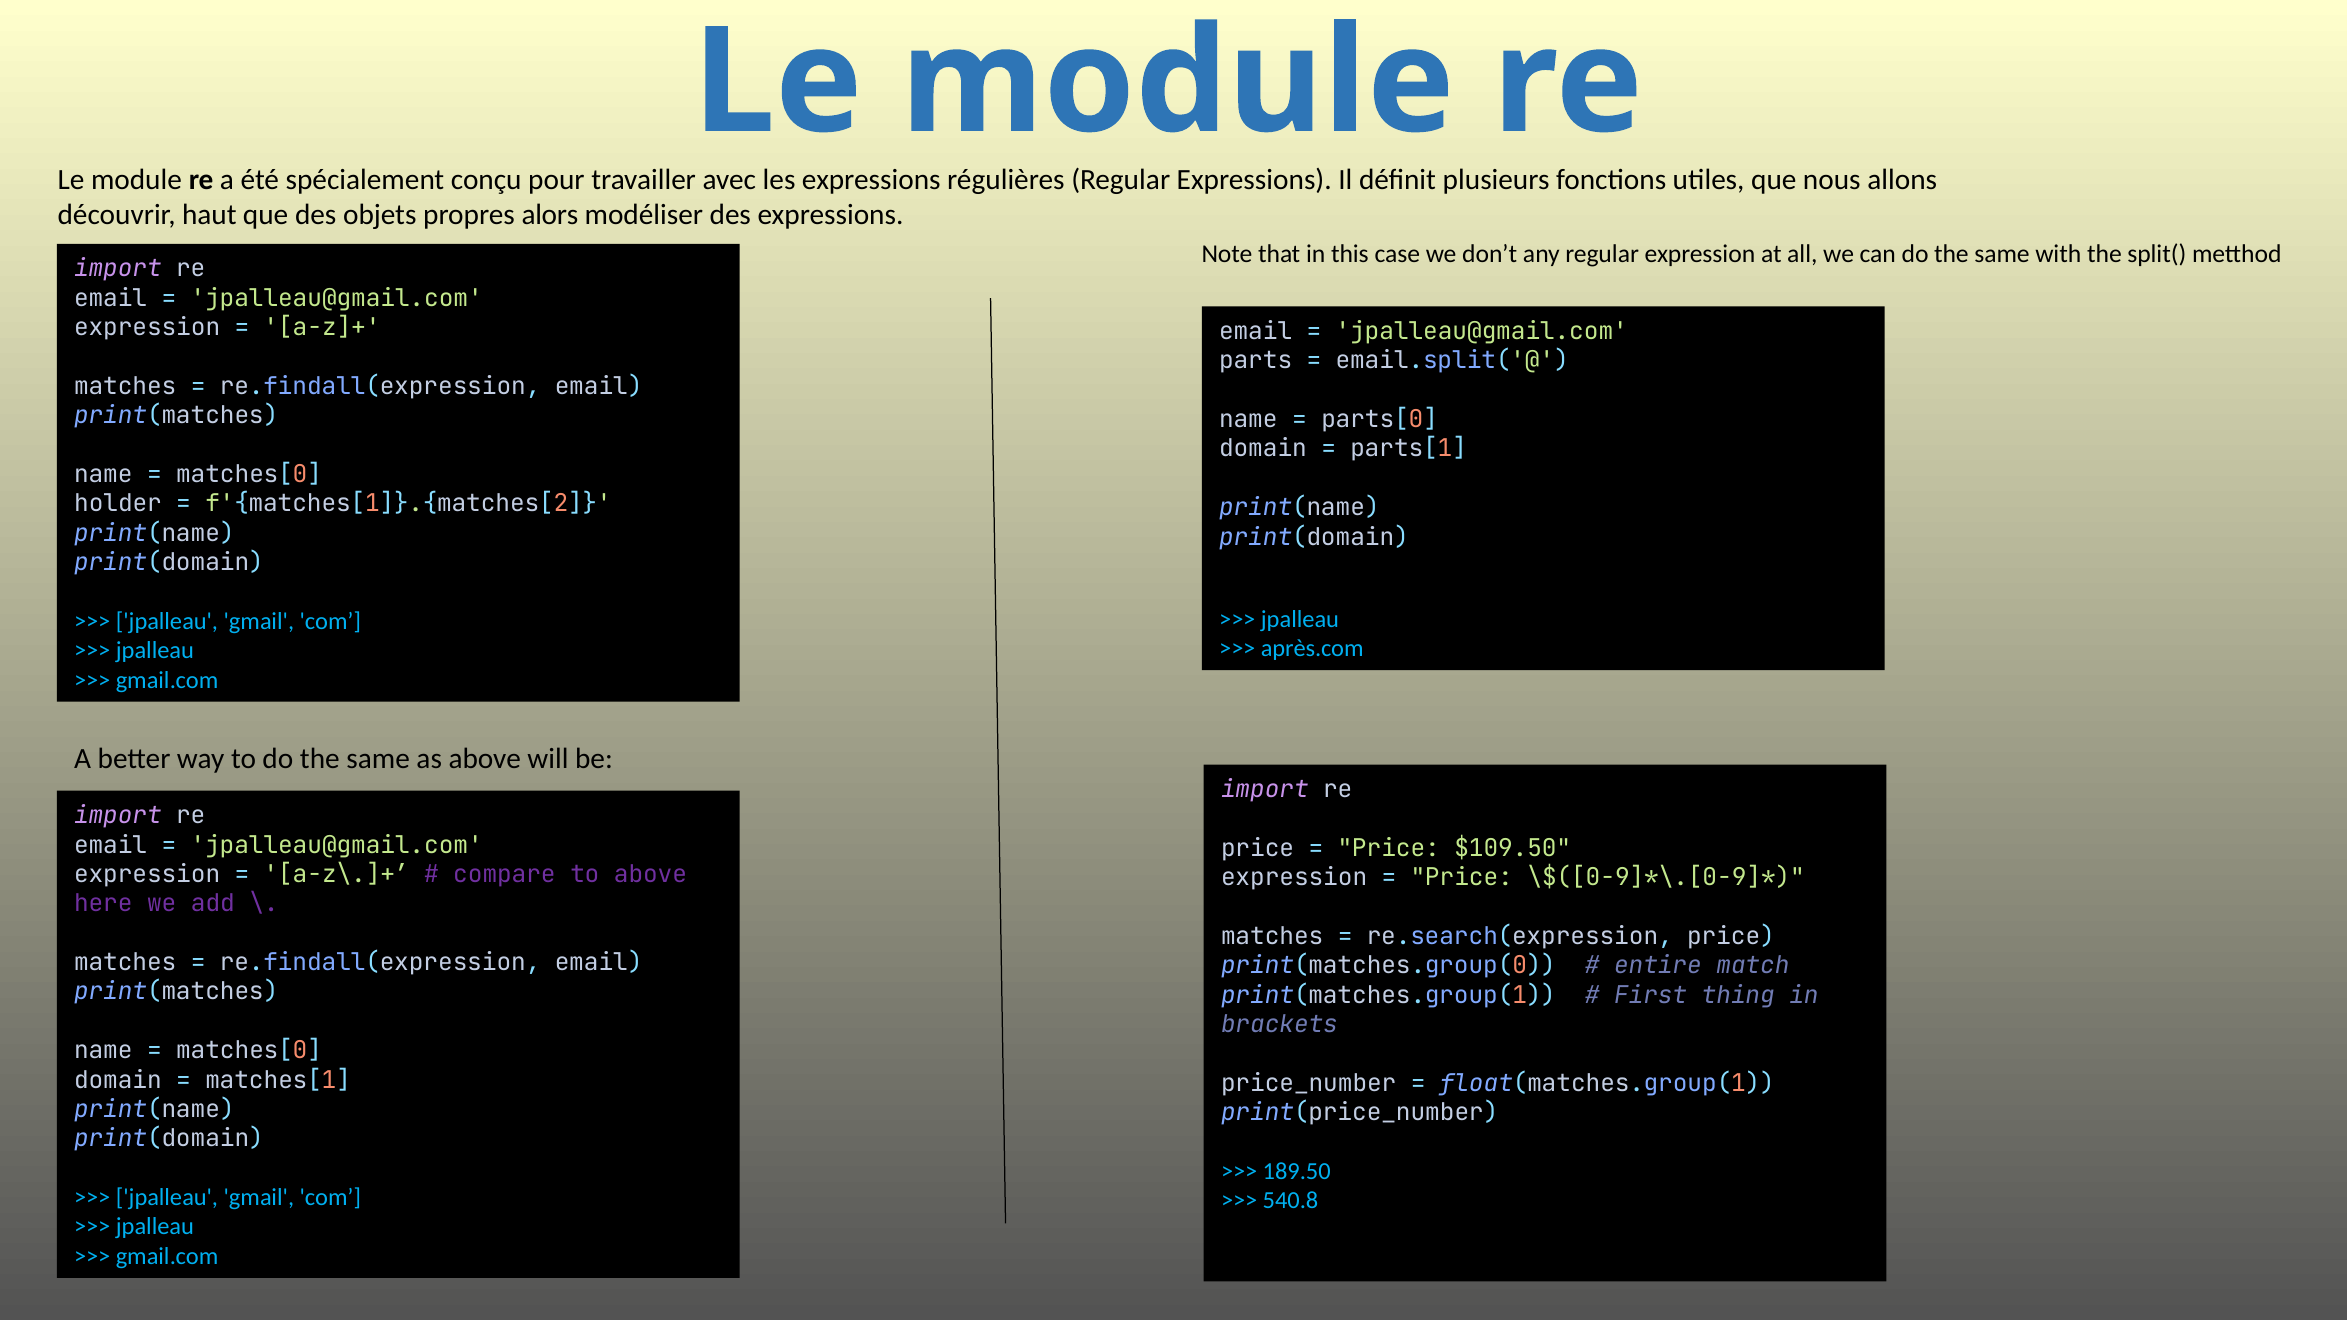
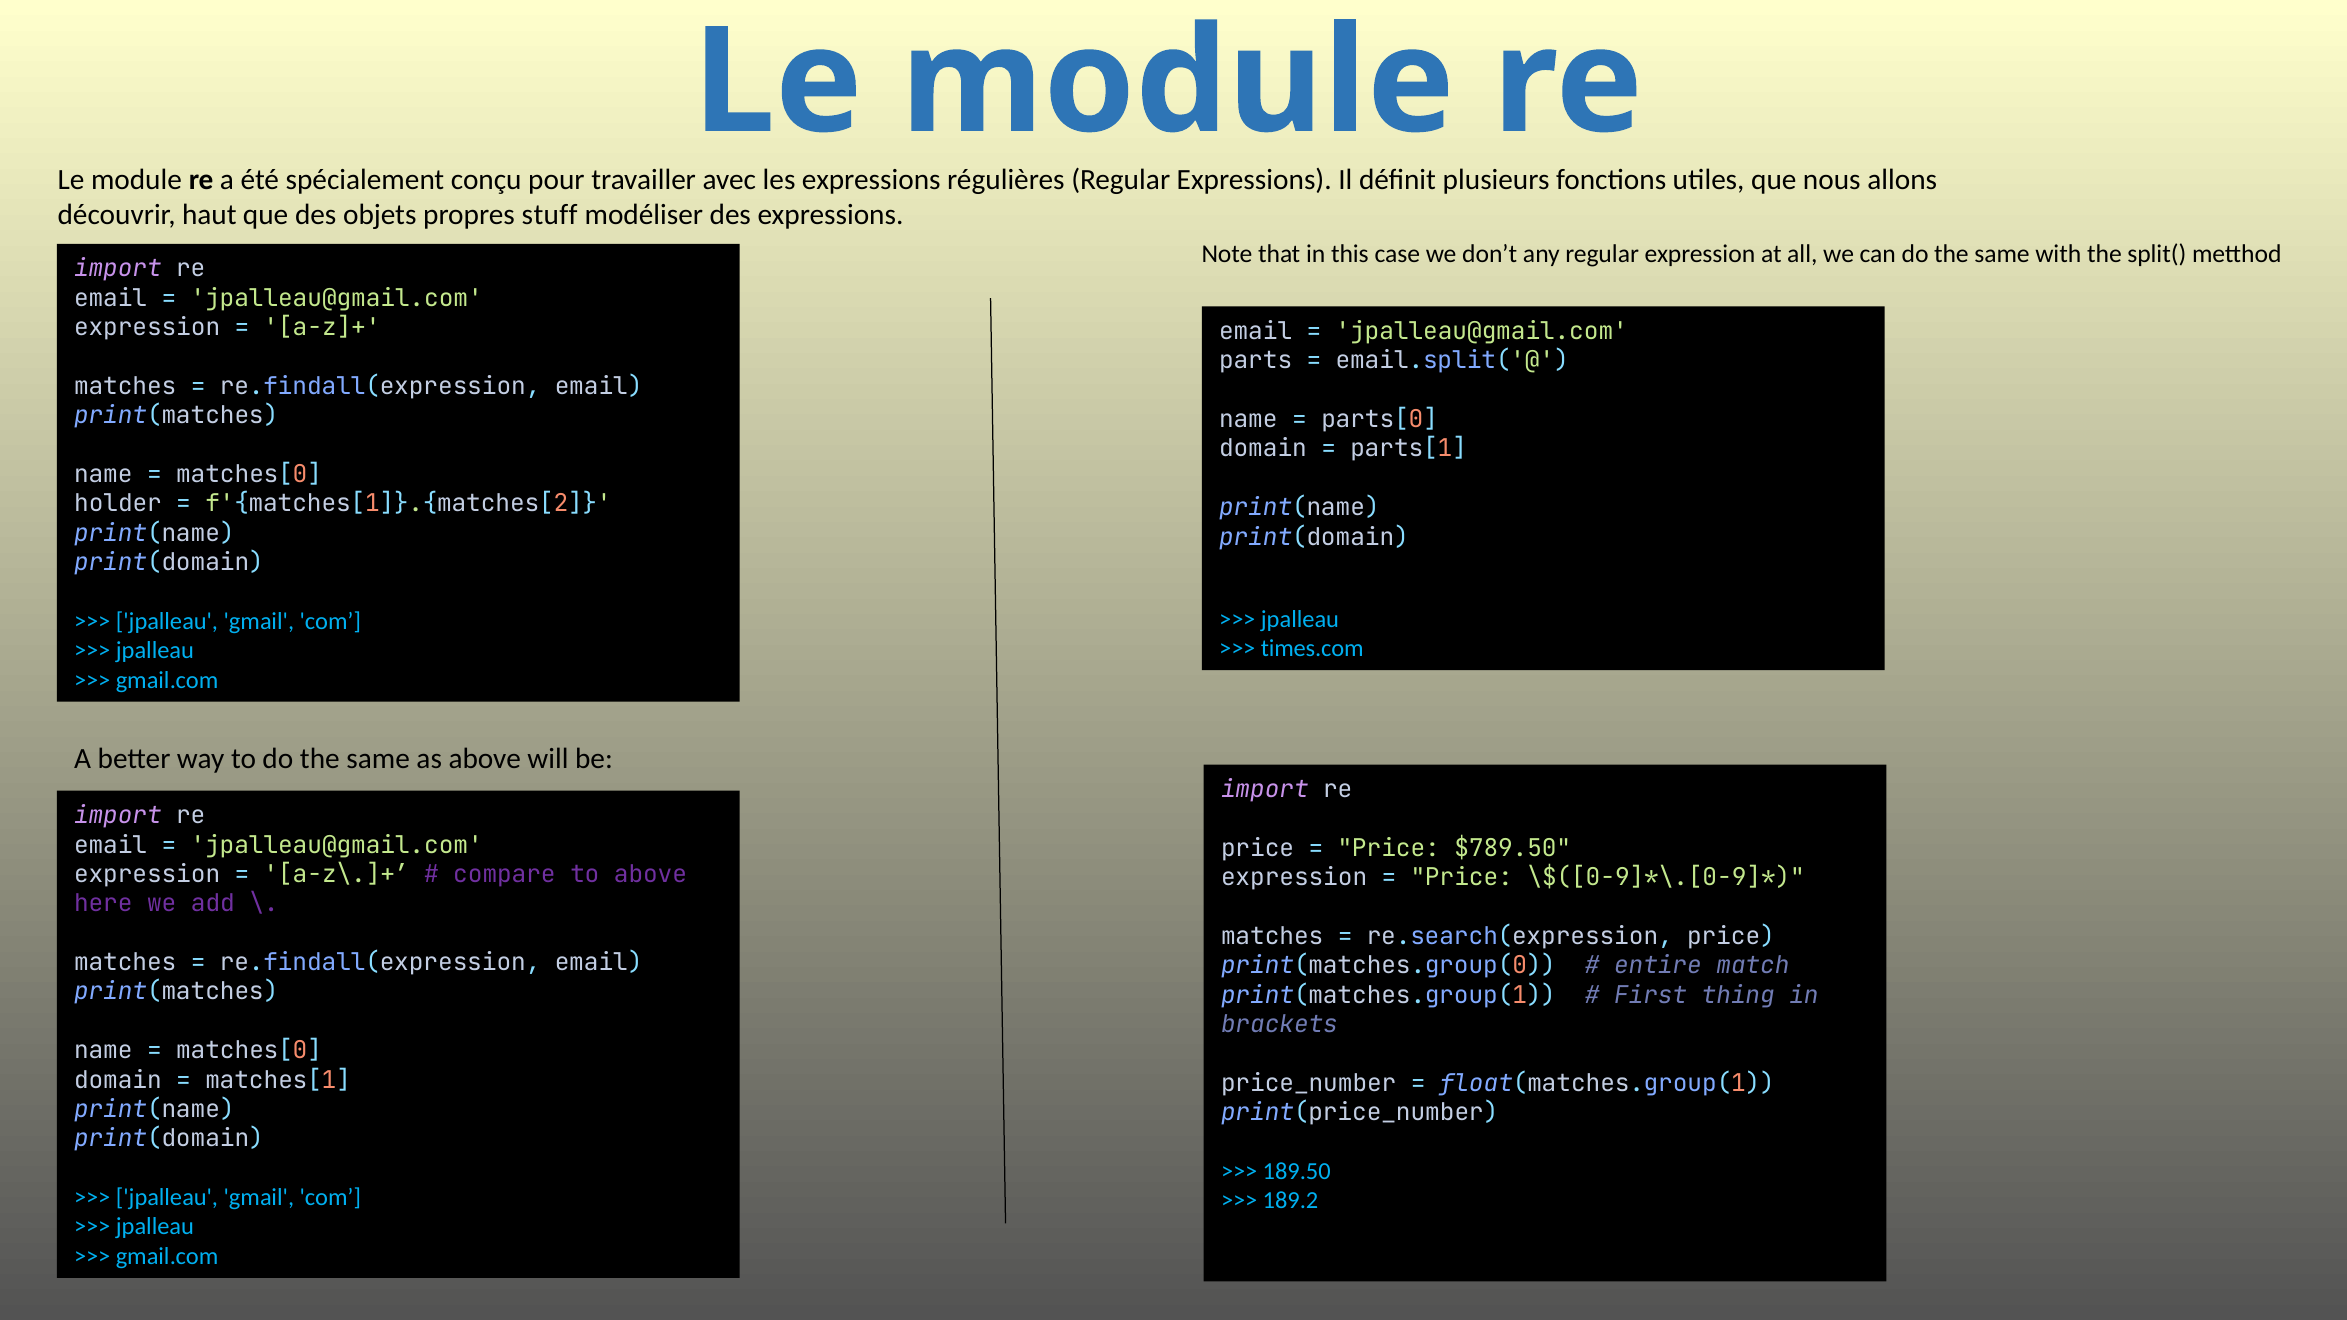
alors: alors -> stuff (550, 215)
après.com: après.com -> times.com (1312, 649)
$109.50: $109.50 -> $789.50 (1513, 848)
540.8: 540.8 -> 189.2 (1290, 1201)
